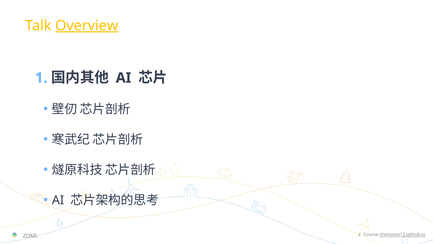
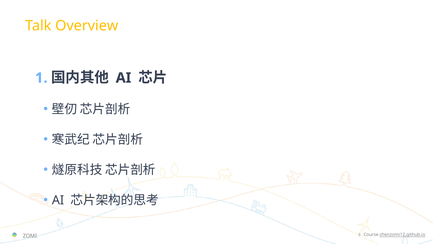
Overview underline: present -> none (87, 26)
